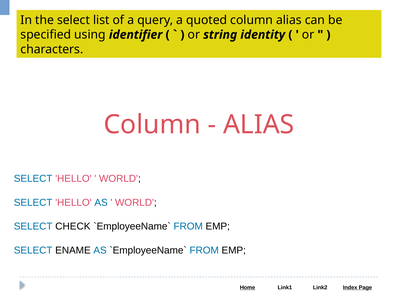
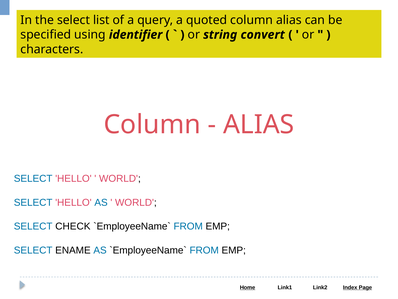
identity: identity -> convert (263, 35)
